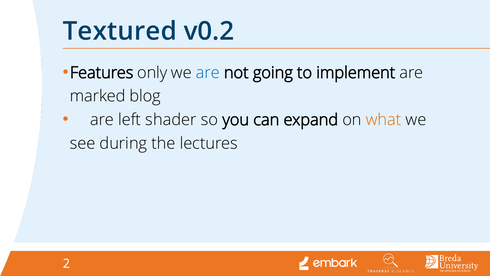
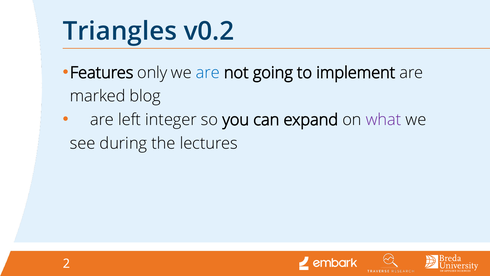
Textured: Textured -> Triangles (120, 31)
shader: shader -> integer (171, 120)
what colour: orange -> purple (384, 120)
